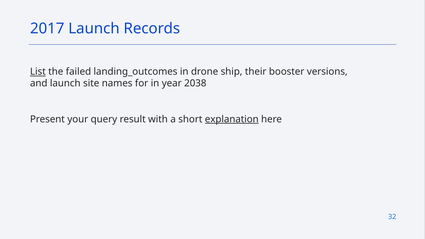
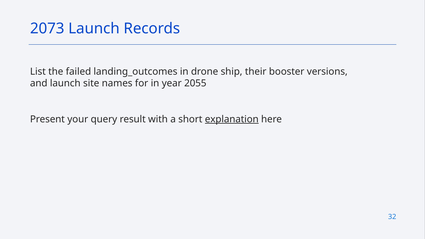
2017: 2017 -> 2073 (47, 28)
List underline: present -> none (38, 72)
2038: 2038 -> 2055 (195, 83)
